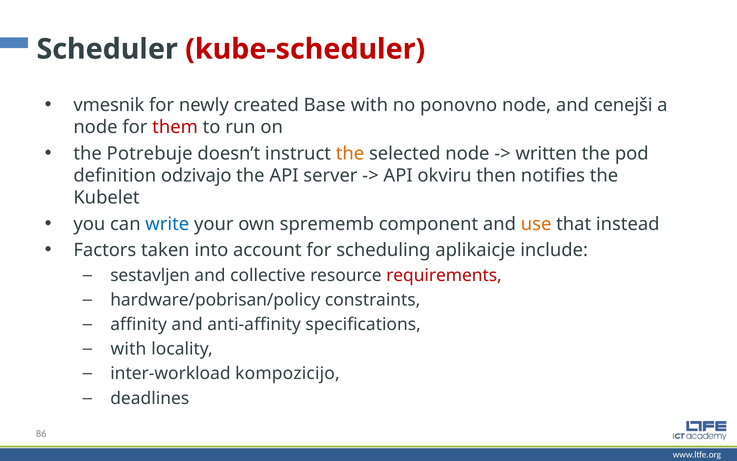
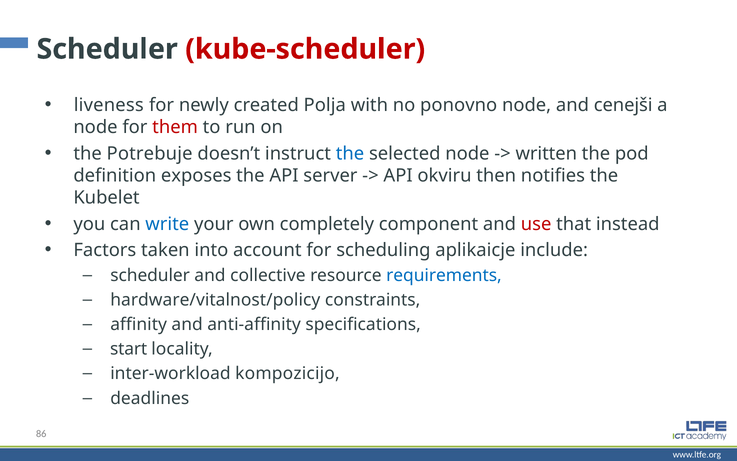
vmesnik: vmesnik -> liveness (109, 105)
Base: Base -> Polja (325, 105)
the colour: orange -> blue (350, 153)
odzivajo: odzivajo -> exposes (196, 176)
sprememb: sprememb -> completely (327, 224)
use colour: orange -> red (536, 224)
sestavljen: sestavljen -> scheduler (150, 275)
requirements colour: red -> blue (444, 275)
hardware/pobrisan/policy: hardware/pobrisan/policy -> hardware/vitalnost/policy (215, 300)
with: with -> start (129, 349)
